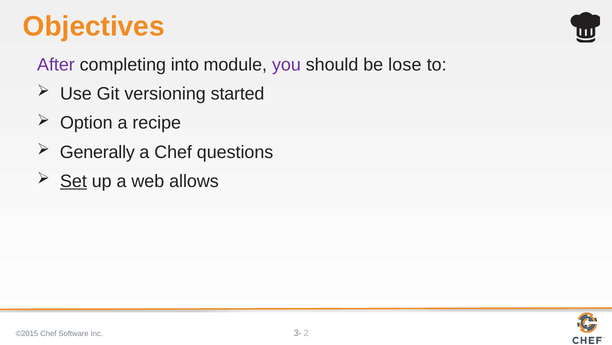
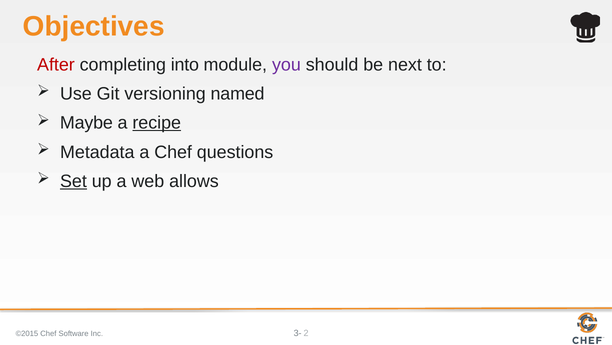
After colour: purple -> red (56, 65)
lose: lose -> next (405, 65)
started: started -> named (238, 94)
Option: Option -> Maybe (86, 123)
recipe underline: none -> present (157, 123)
Generally: Generally -> Metadata (97, 152)
